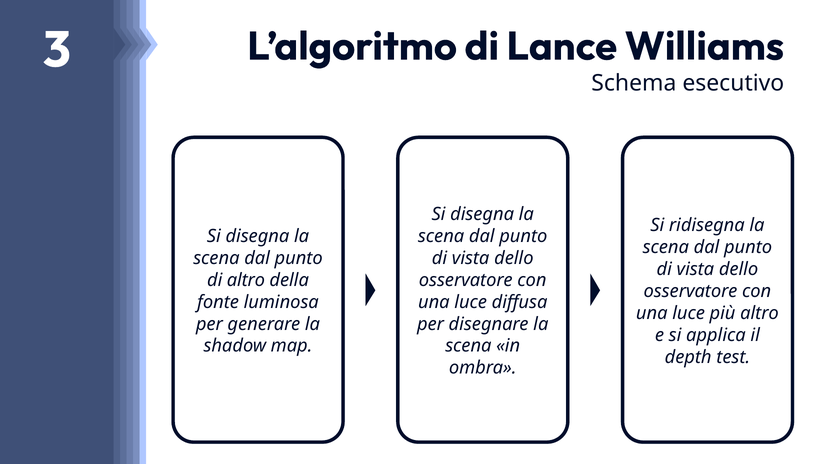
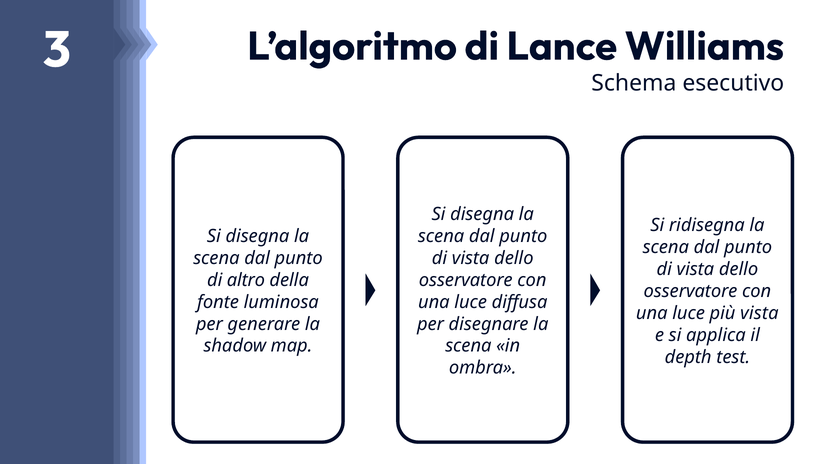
più altro: altro -> vista (759, 313)
